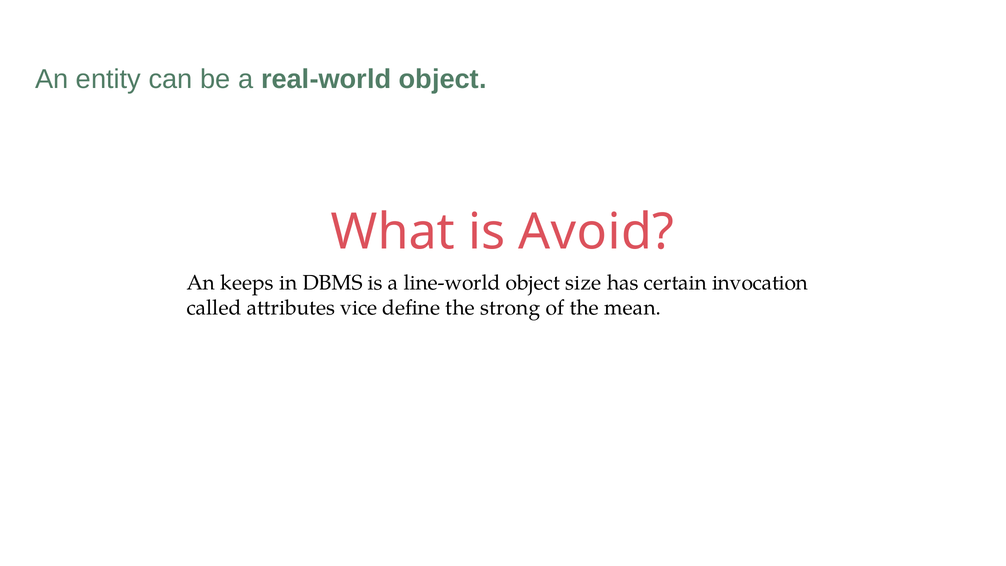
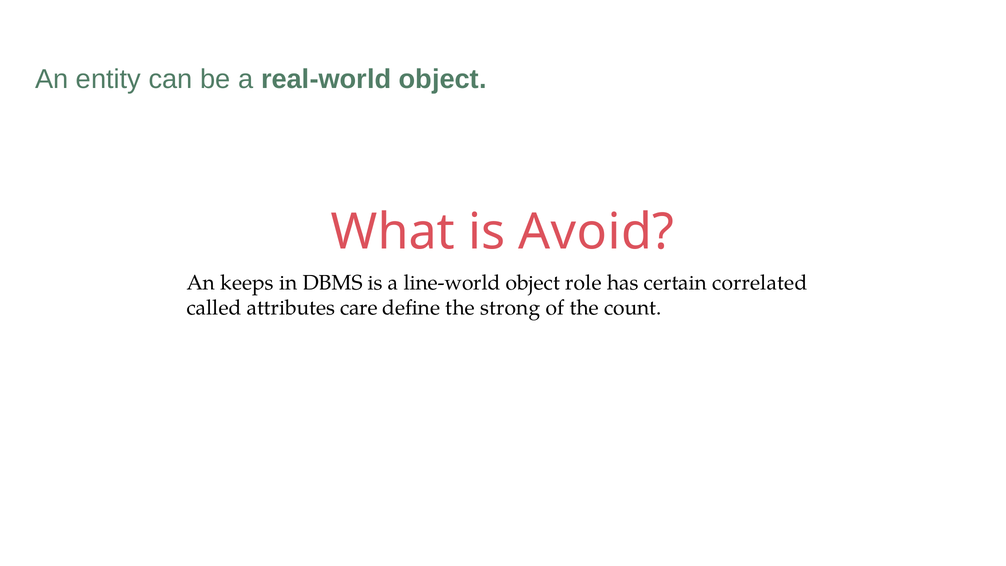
size: size -> role (583, 283)
invocation: invocation -> correlated (760, 283)
vice: vice -> care (359, 308)
mean: mean -> count (633, 308)
